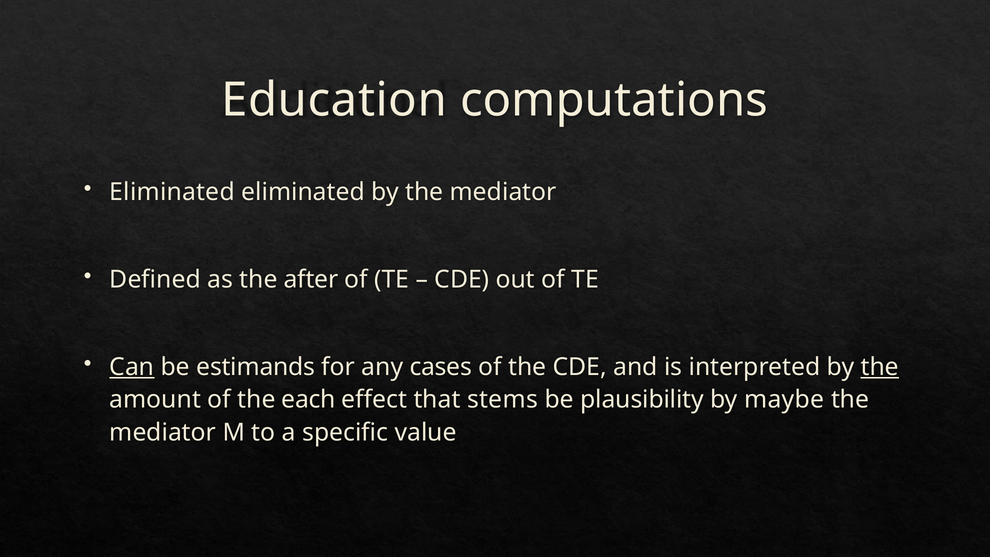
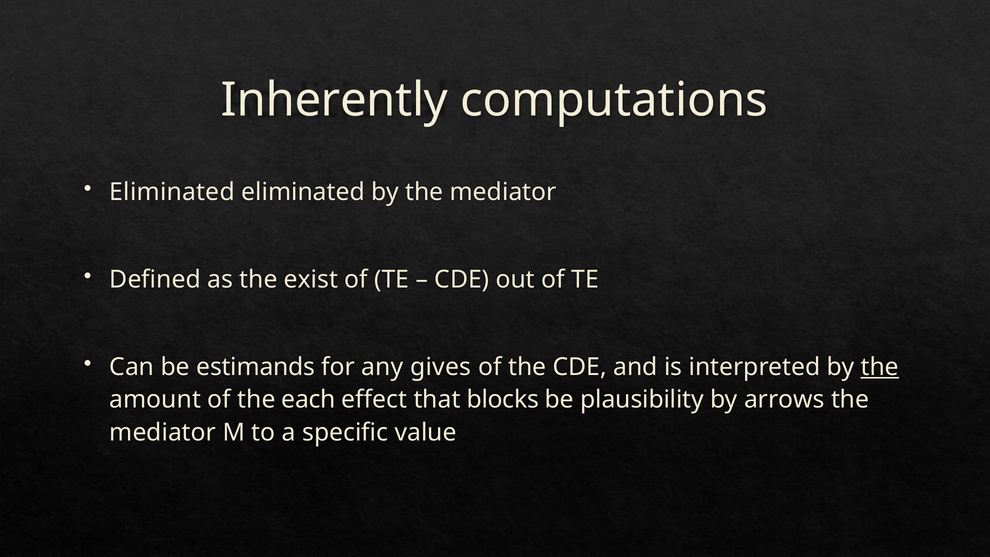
Education: Education -> Inherently (335, 100)
after: after -> exist (311, 279)
Can underline: present -> none (132, 367)
cases: cases -> gives (441, 367)
stems: stems -> blocks (503, 400)
maybe: maybe -> arrows (784, 400)
